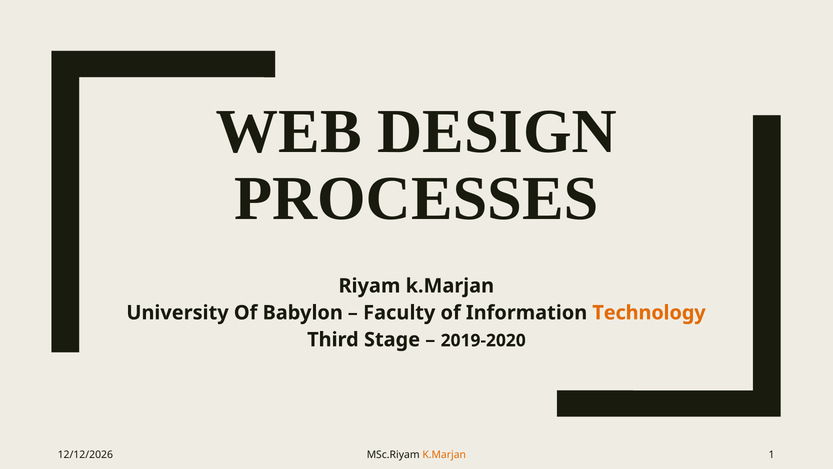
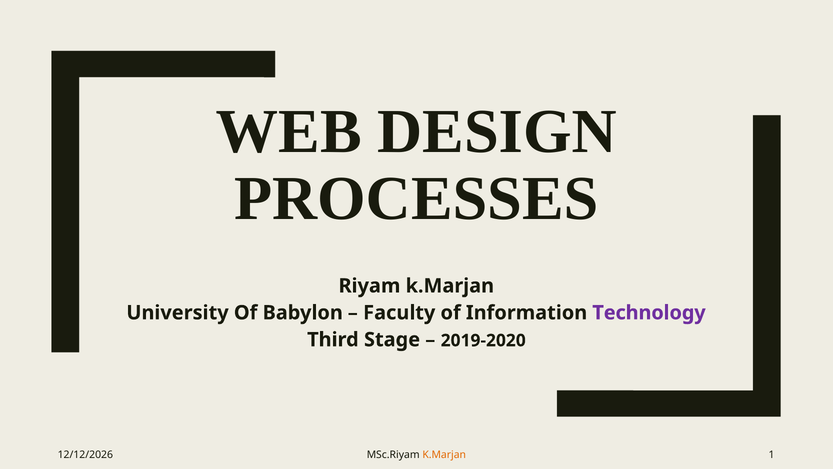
Technology colour: orange -> purple (649, 312)
